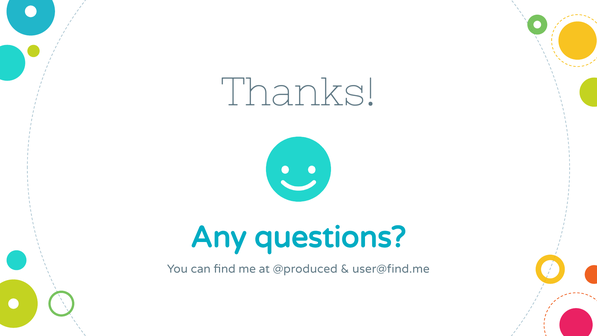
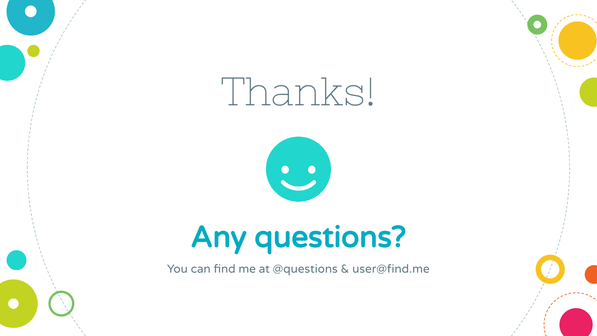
@produced: @produced -> @questions (305, 269)
